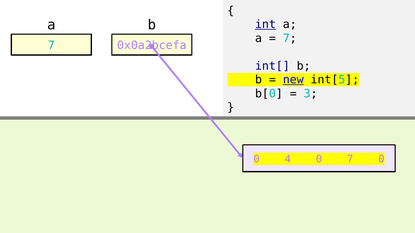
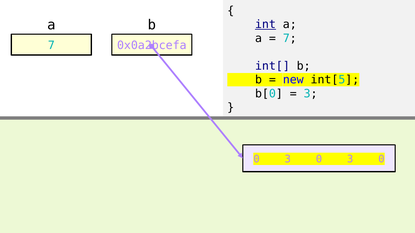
new underline: present -> none (293, 80)
4: 4 -> 3 (288, 159)
7: 7 -> 3 (350, 159)
